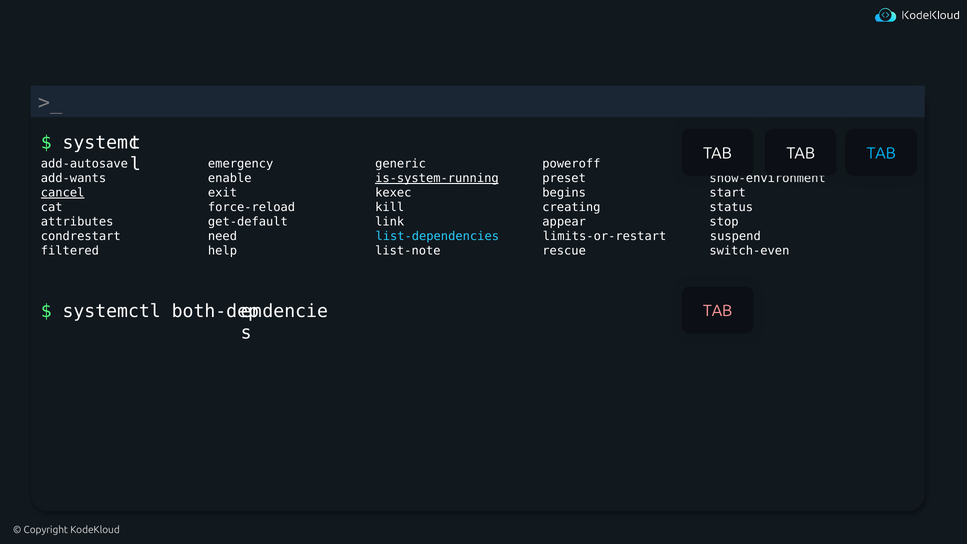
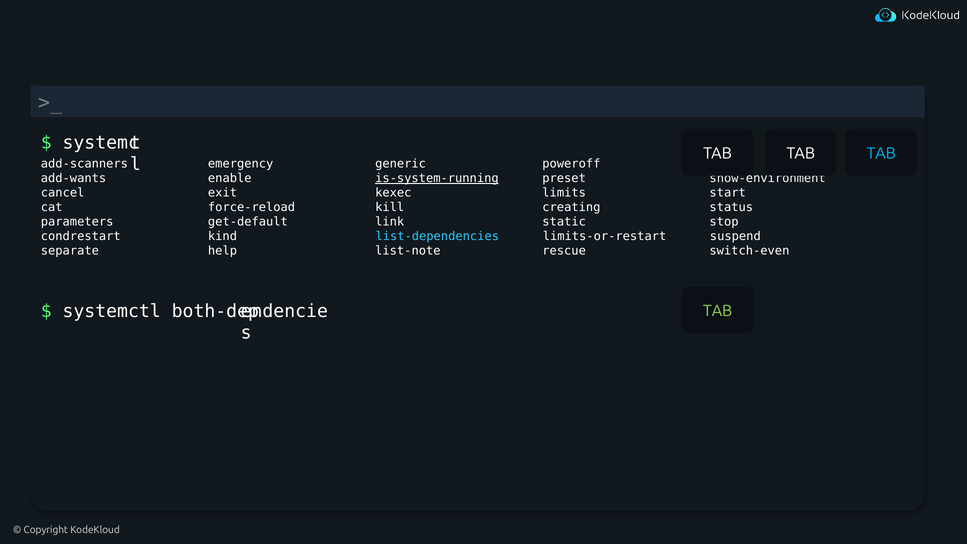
add-autosave: add-autosave -> add-scanners (84, 164)
cancel underline: present -> none (63, 193)
begins: begins -> limits (564, 193)
attributes: attributes -> parameters (77, 222)
appear: appear -> static (564, 222)
need: need -> kind (222, 236)
filtered: filtered -> separate (70, 251)
TAB colour: pink -> light green (718, 311)
